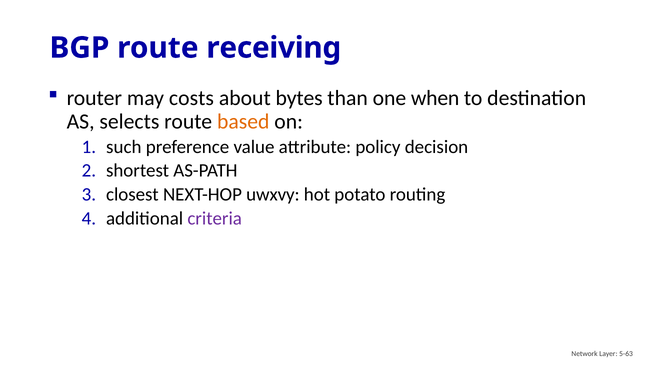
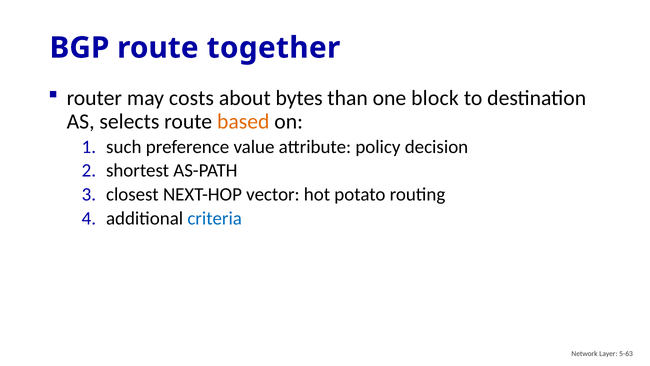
receiving: receiving -> together (273, 48)
when: when -> block (435, 98)
uwxvy: uwxvy -> vector (273, 194)
criteria colour: purple -> blue (215, 218)
